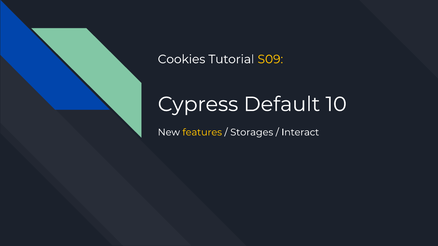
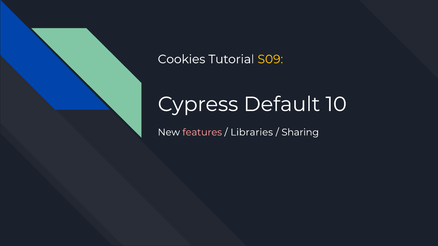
features colour: yellow -> pink (202, 132)
Storages: Storages -> Libraries (252, 132)
Interact: Interact -> Sharing (300, 132)
